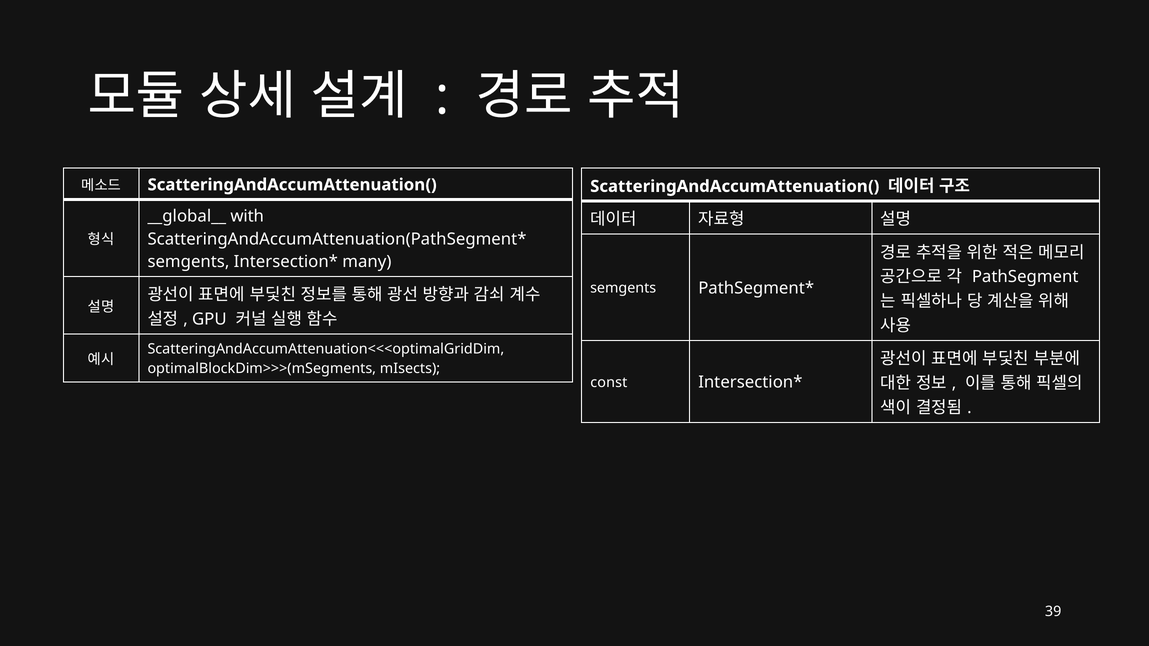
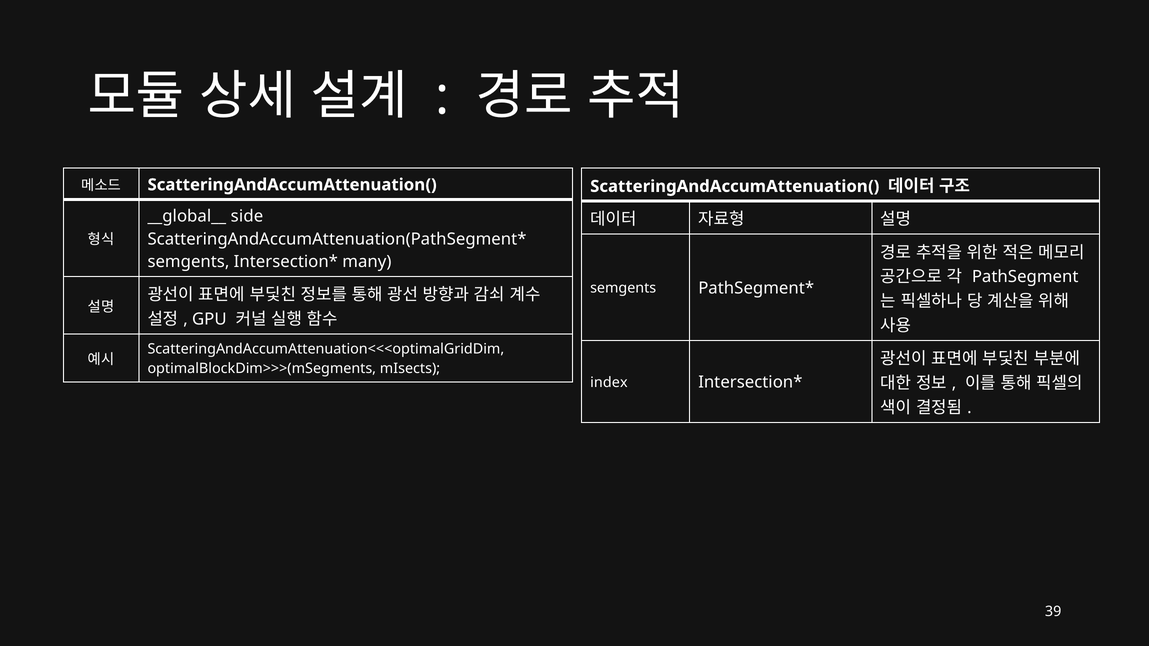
with: with -> side (247, 216)
const: const -> index (609, 382)
